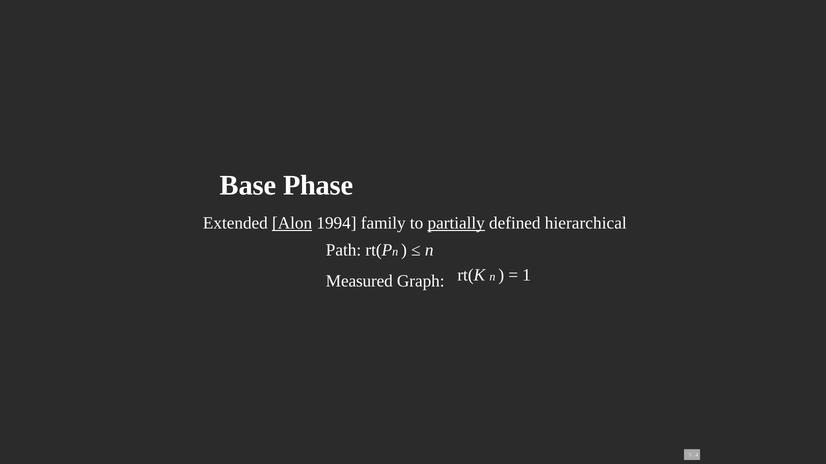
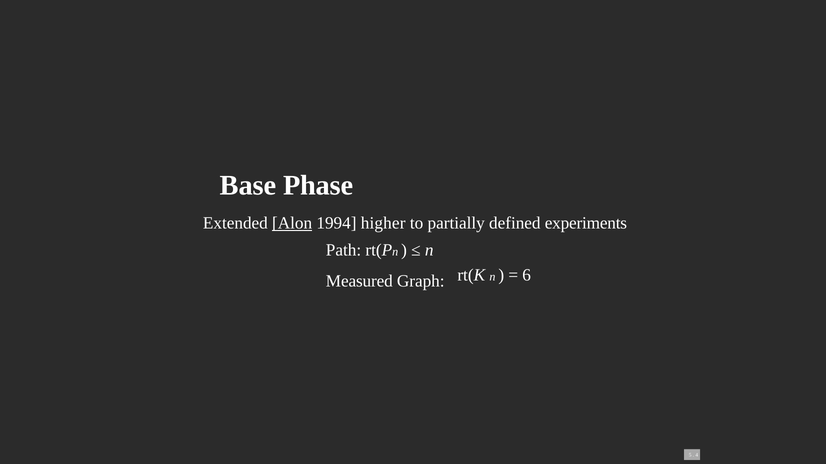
family: family -> higher (383, 224)
partially underline: present -> none (456, 224)
hierarchical: hierarchical -> experiments (586, 224)
1: 1 -> 6 (527, 275)
